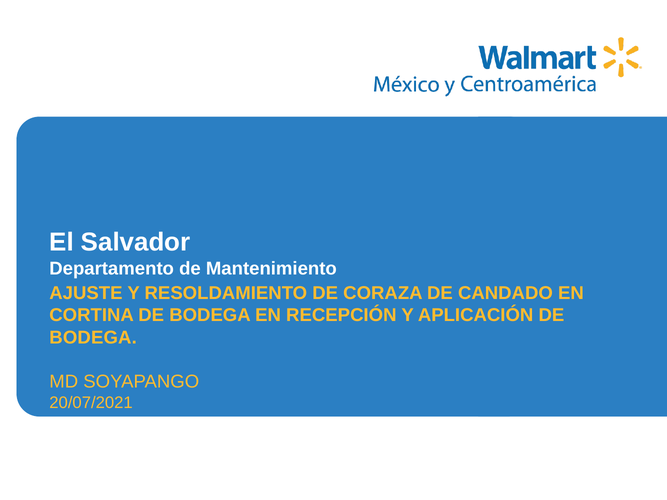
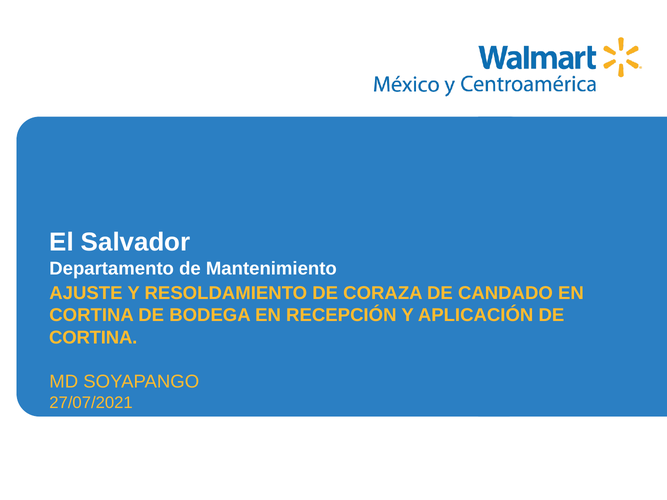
BODEGA: BODEGA -> CORTINA (93, 338)
20/07/2021: 20/07/2021 -> 27/07/2021 (91, 403)
